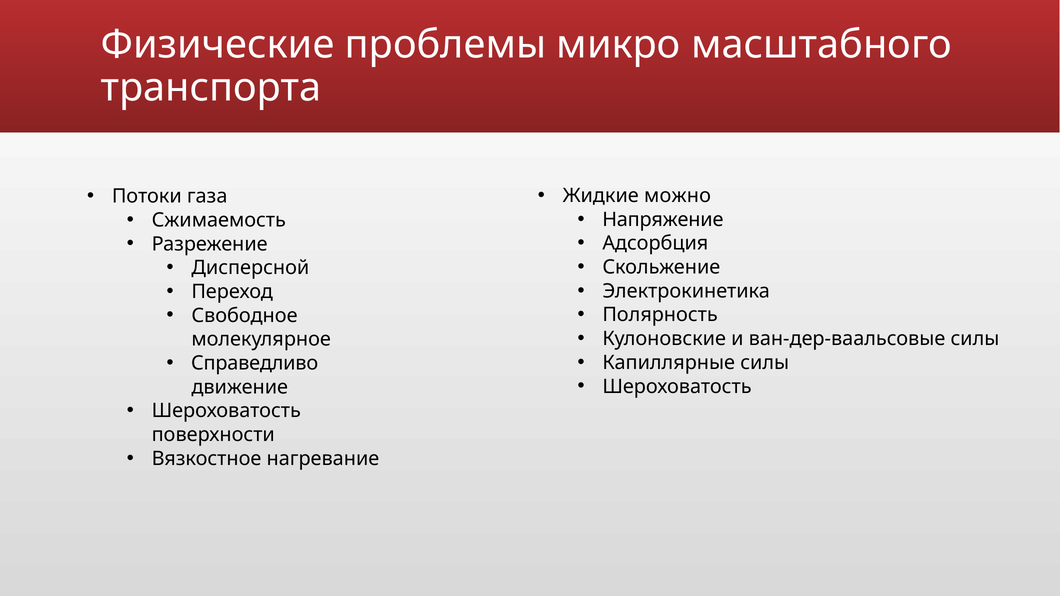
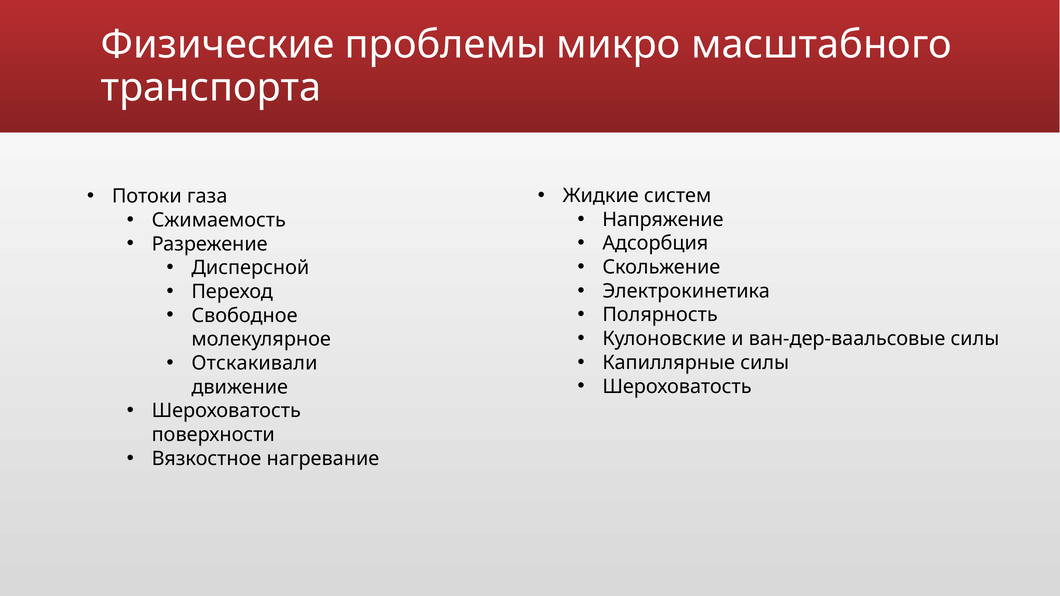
можно: можно -> систем (678, 196)
Справедливо: Справедливо -> Отскакивали (254, 363)
